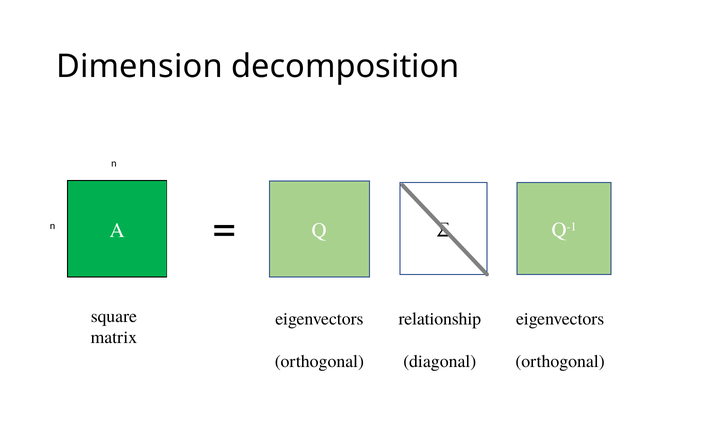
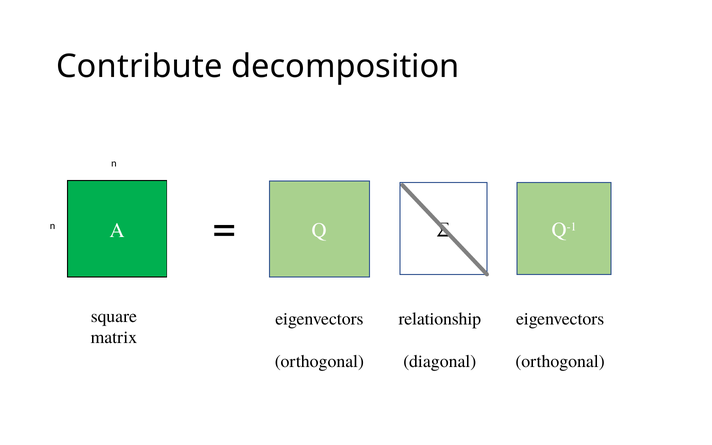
Dimension: Dimension -> Contribute (139, 66)
